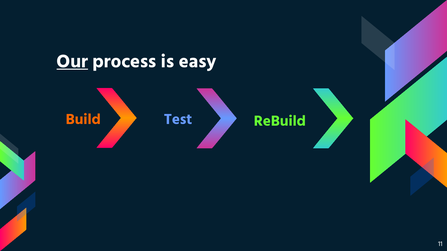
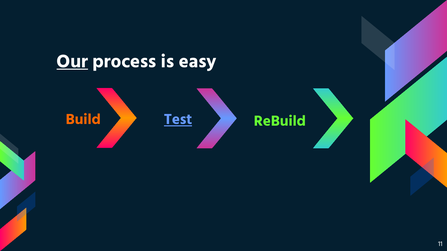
Test underline: none -> present (178, 120)
